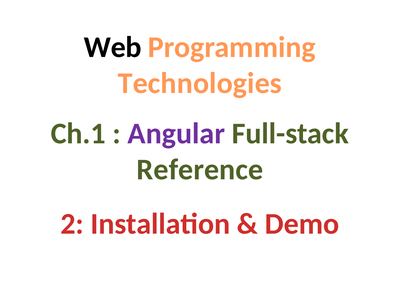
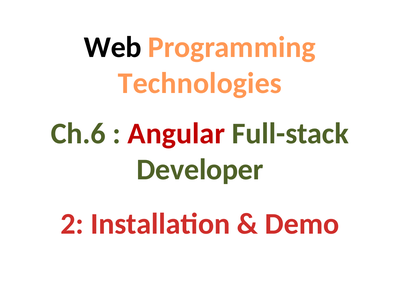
Ch.1: Ch.1 -> Ch.6 (78, 134)
Angular colour: purple -> red (176, 134)
Reference: Reference -> Developer (200, 170)
